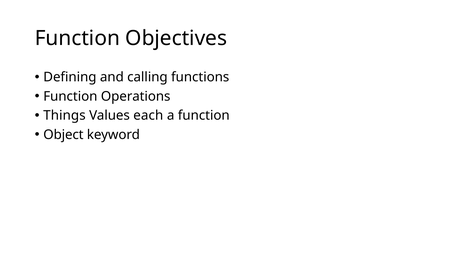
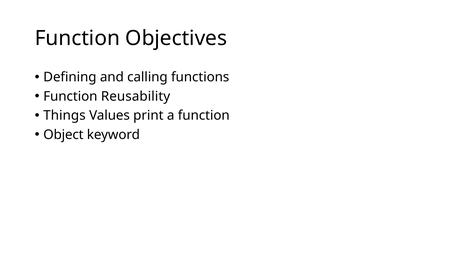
Operations: Operations -> Reusability (136, 96)
each: each -> print (148, 115)
